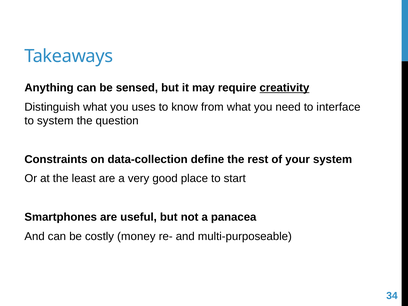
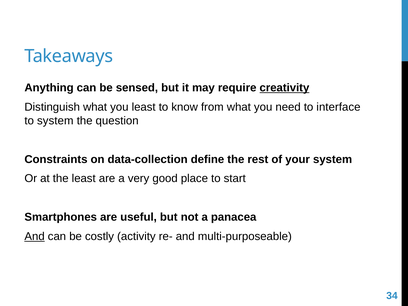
you uses: uses -> least (144, 107)
And underline: none -> present (35, 236)
money: money -> activity (136, 236)
